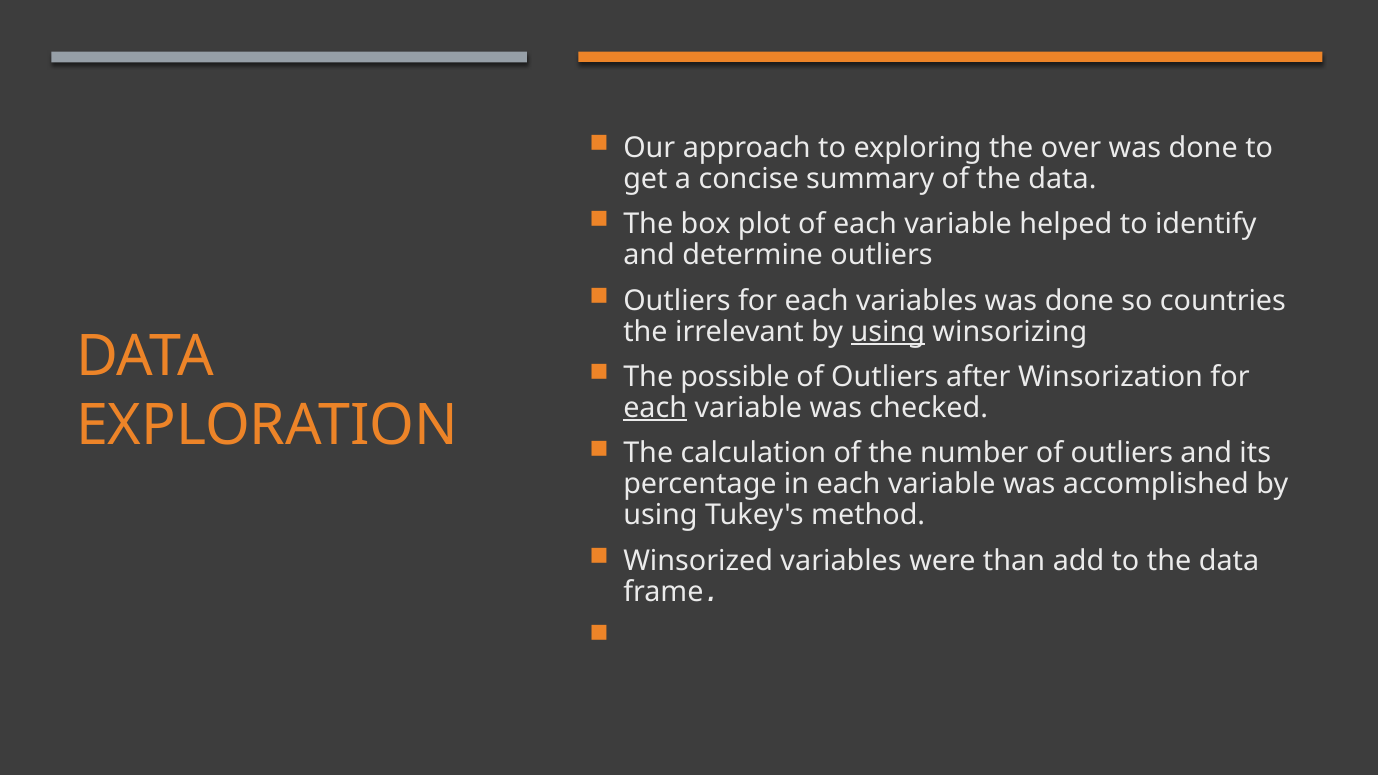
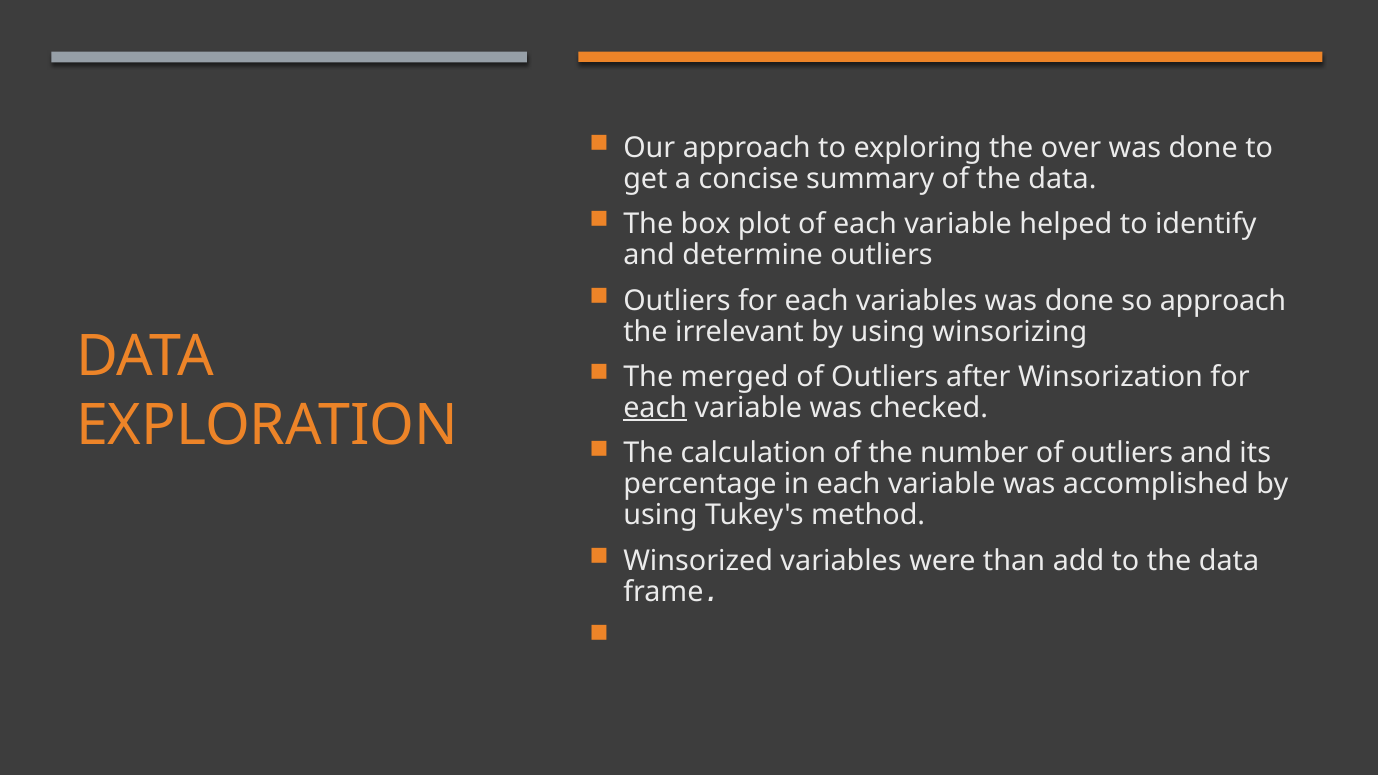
so countries: countries -> approach (1223, 301)
using underline: present -> none (888, 332)
possible: possible -> merged (735, 377)
